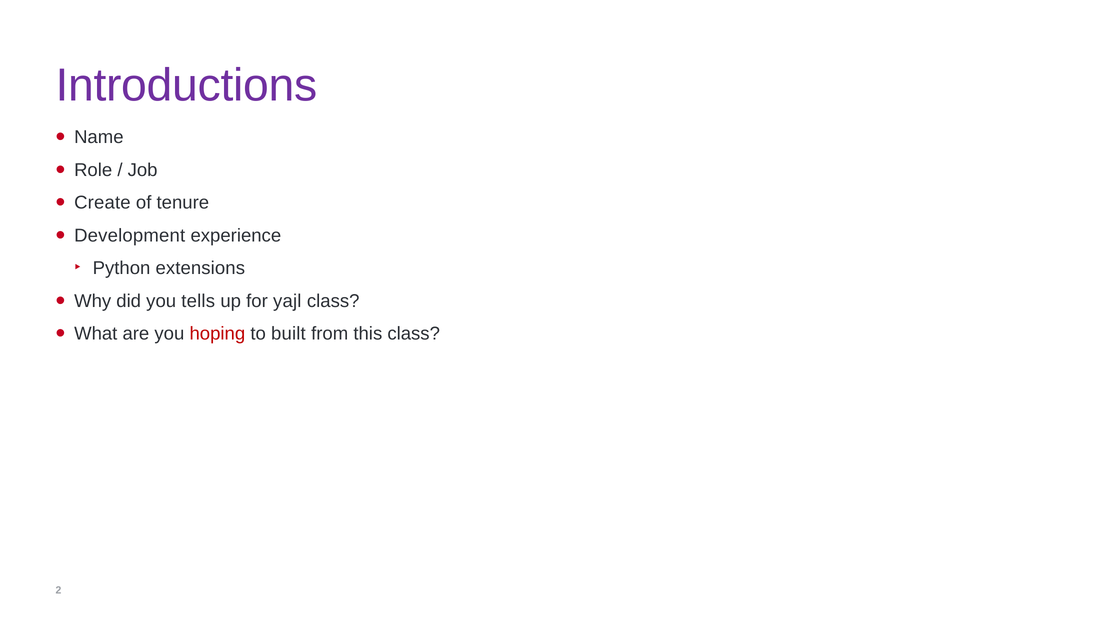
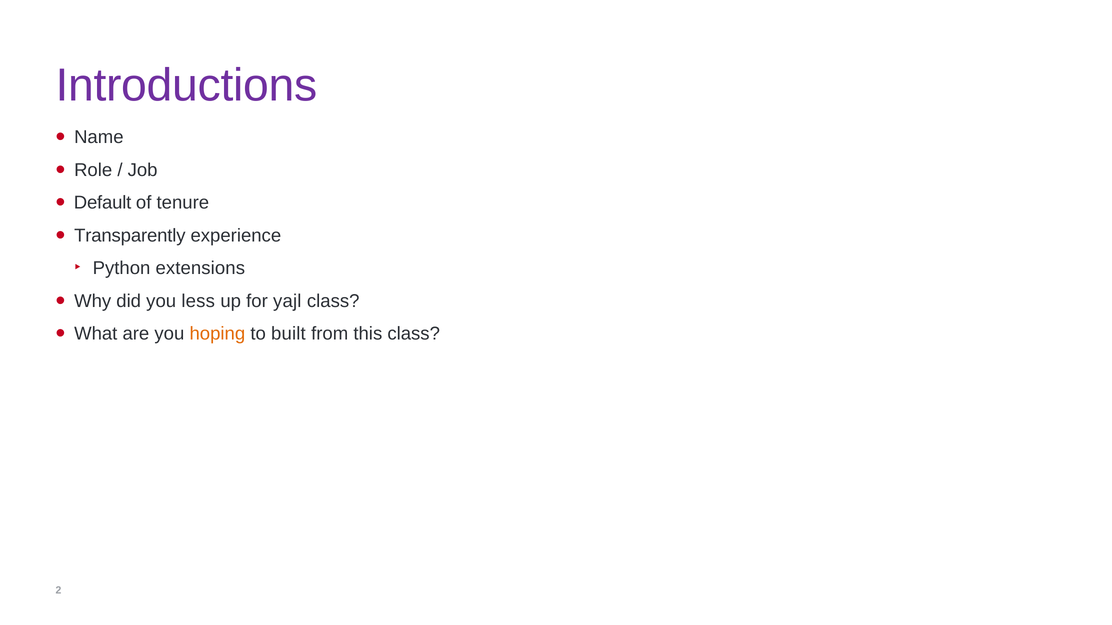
Create: Create -> Default (103, 203)
Development: Development -> Transparently (130, 236)
tells: tells -> less (198, 301)
hoping colour: red -> orange (217, 334)
